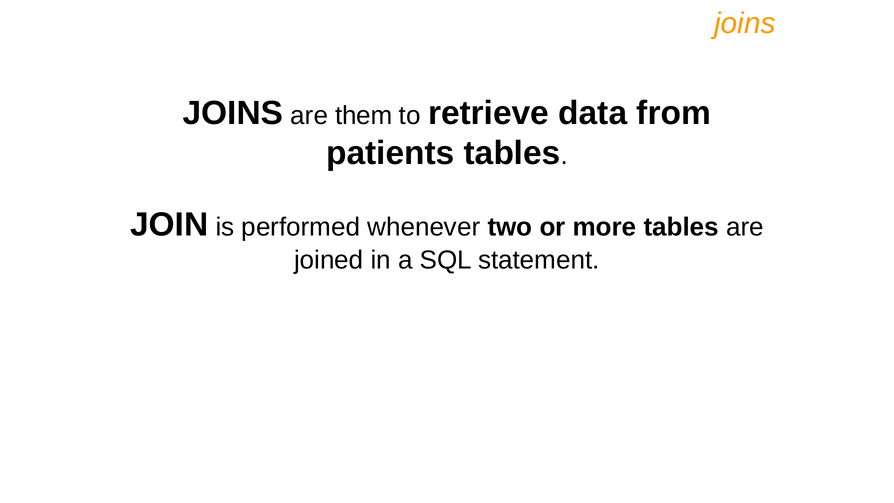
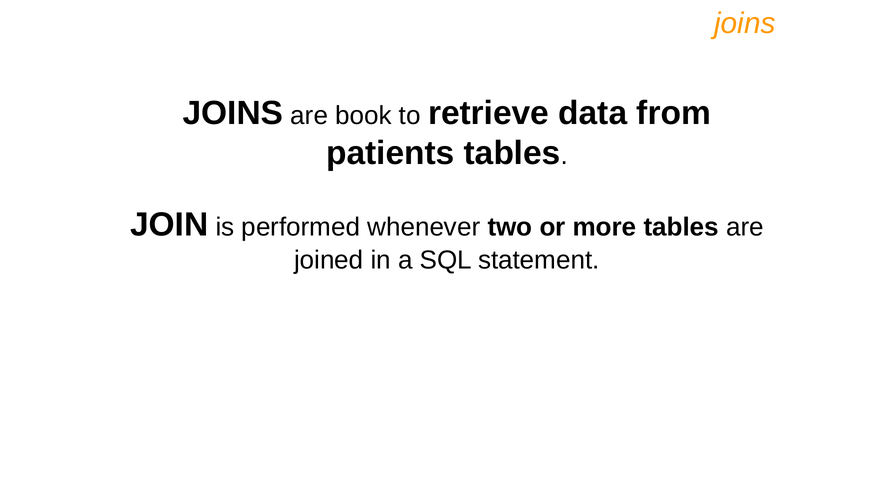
them: them -> book (364, 115)
